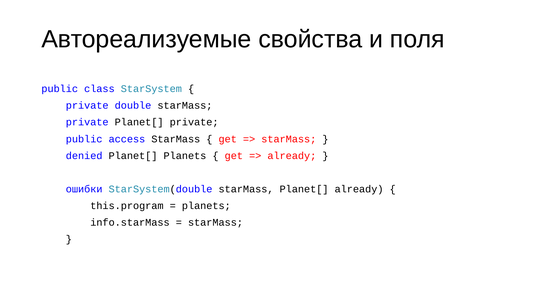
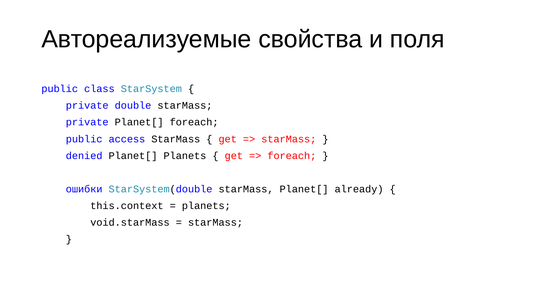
Planet[ private: private -> foreach (194, 122)
already: already -> foreach (292, 155)
this.program: this.program -> this.context (127, 205)
info.starMass: info.starMass -> void.starMass (130, 222)
